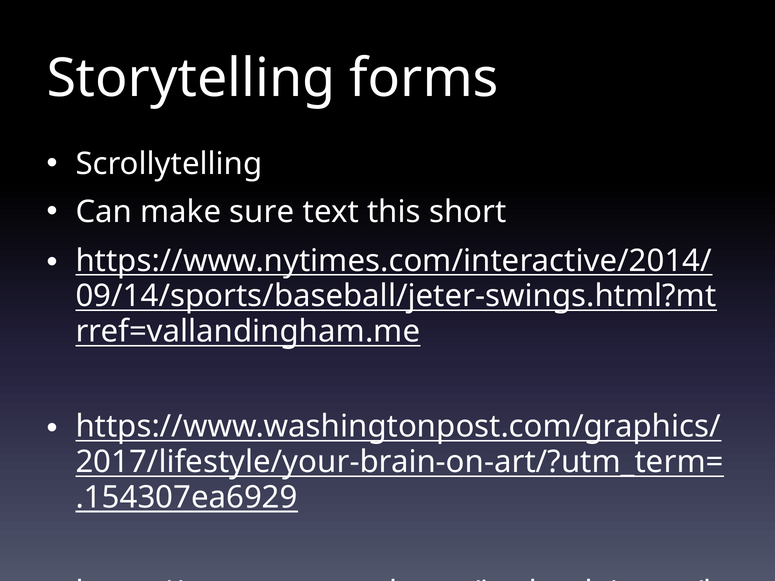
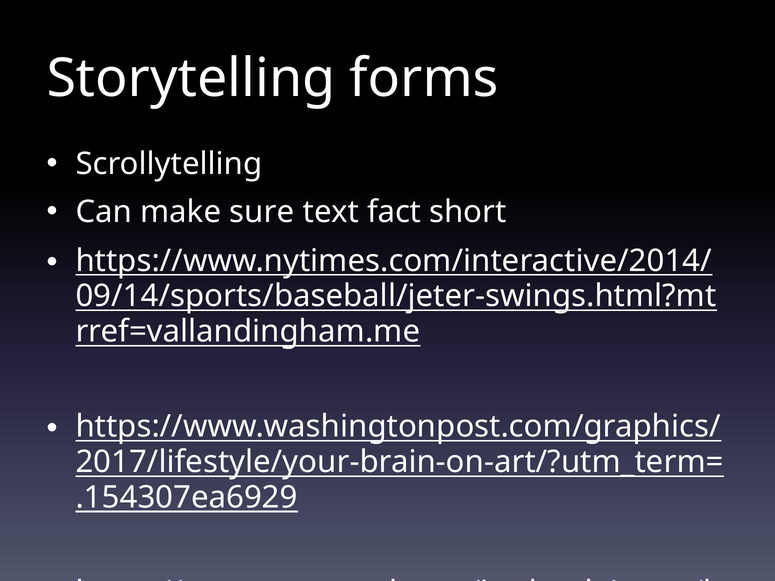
this: this -> fact (394, 212)
